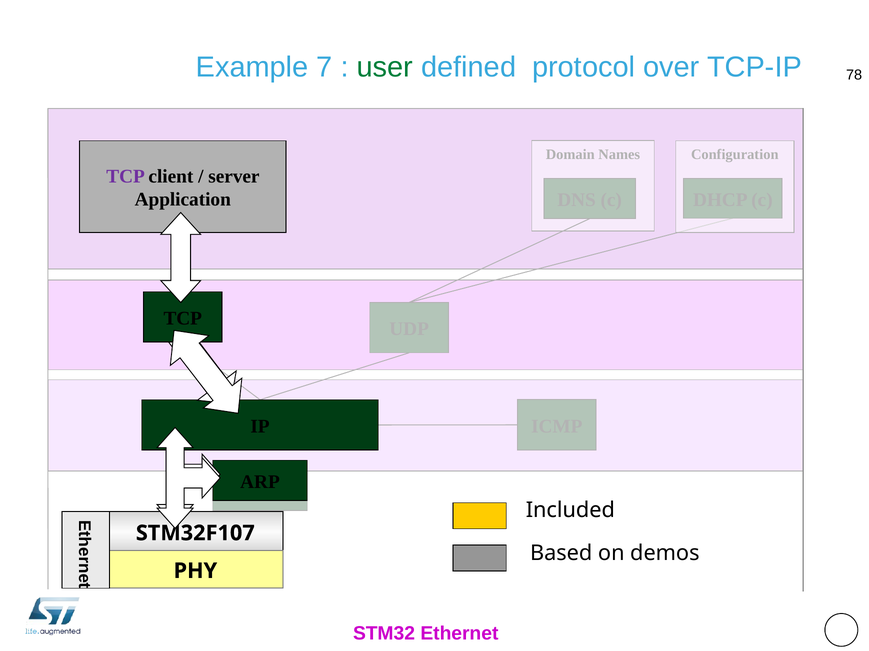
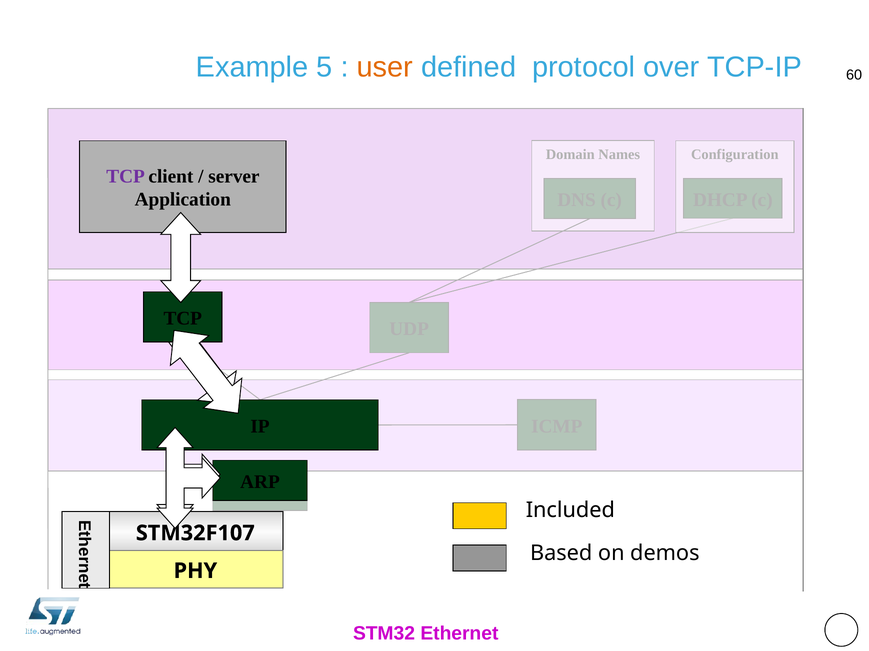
7: 7 -> 5 (324, 67)
user colour: green -> orange (385, 67)
78: 78 -> 60 (854, 75)
